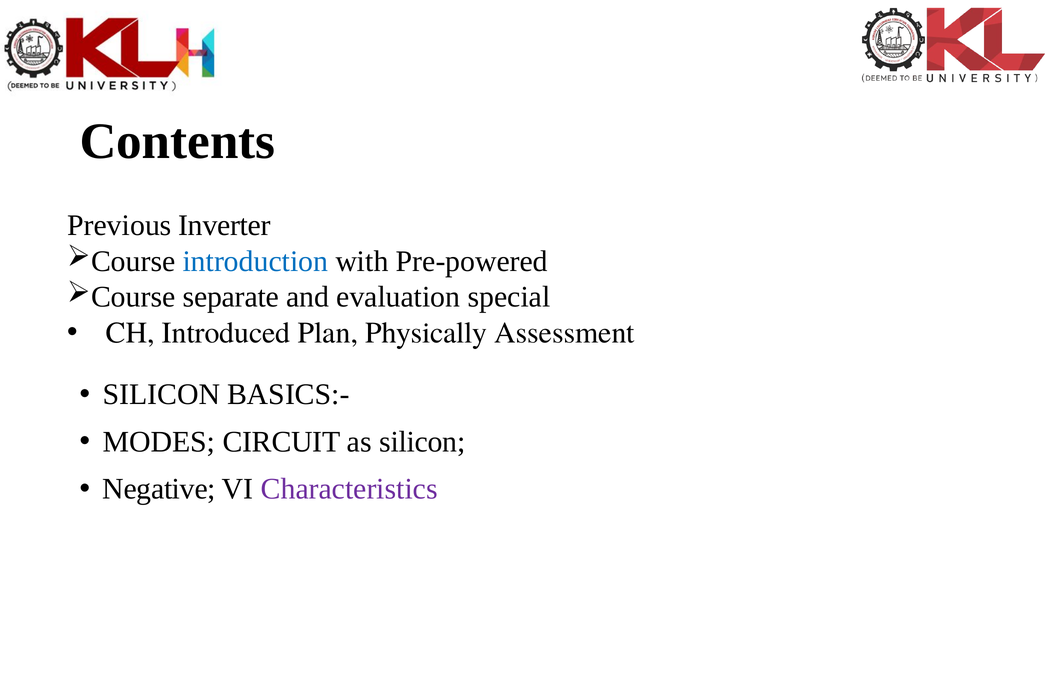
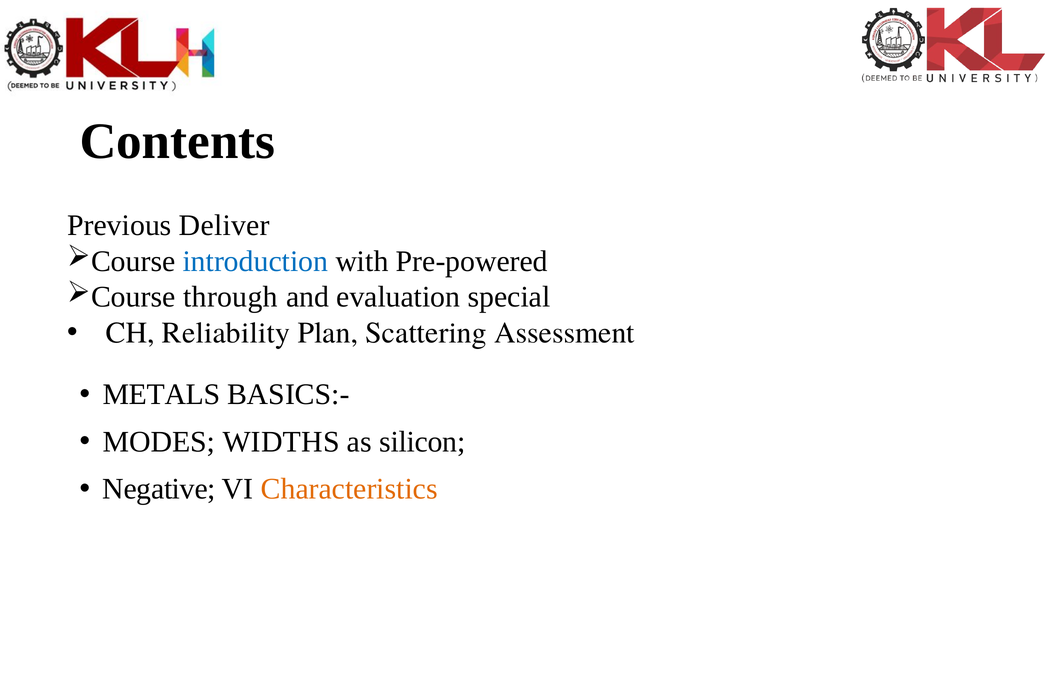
Inverter: Inverter -> Deliver (224, 225)
separate: separate -> through (231, 297)
Introduced: Introduced -> Reliability (226, 333)
Physically: Physically -> Scattering (426, 333)
SILICON: SILICON -> METALS (162, 394)
CIRCUIT: CIRCUIT -> WIDTHS (281, 441)
Characteristics colour: purple -> orange (349, 489)
